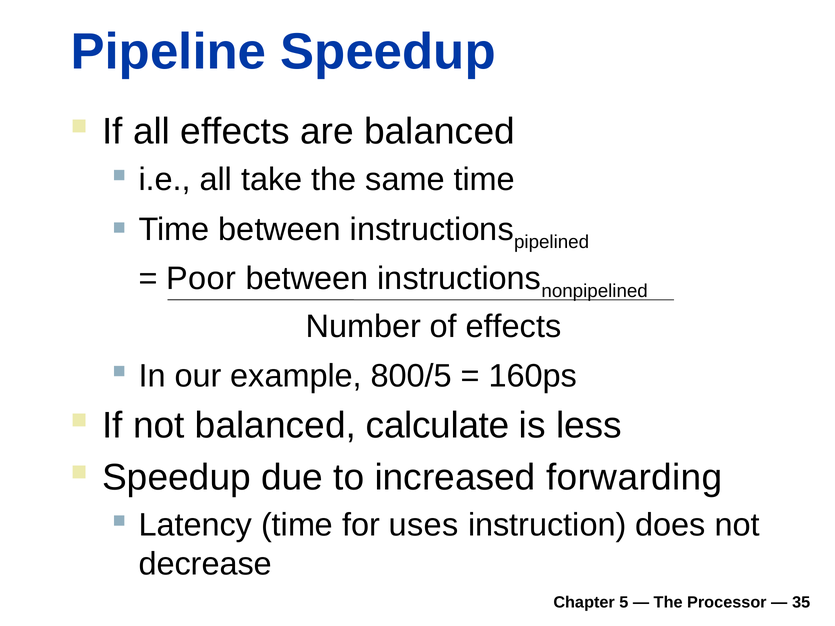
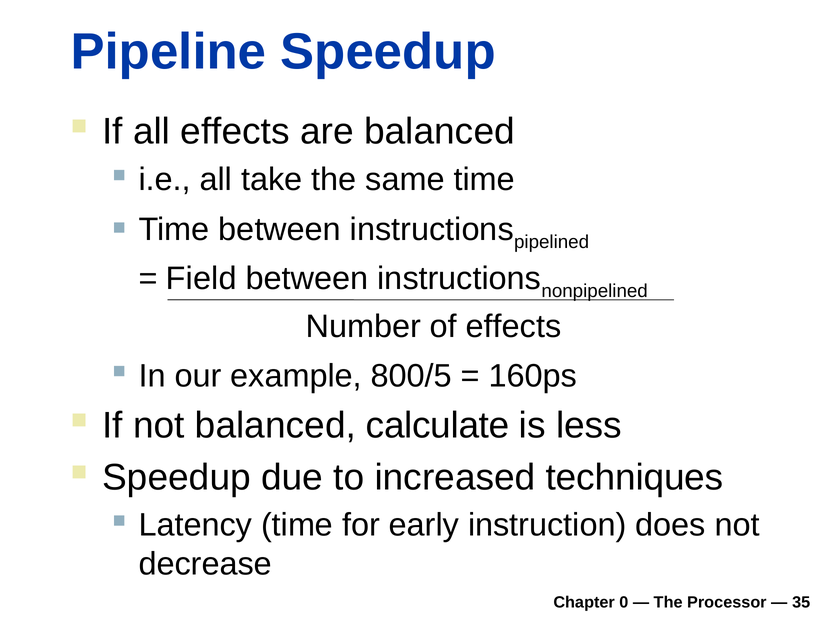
Poor: Poor -> Field (201, 278)
forwarding: forwarding -> techniques (635, 478)
uses: uses -> early (424, 525)
5: 5 -> 0 (624, 603)
